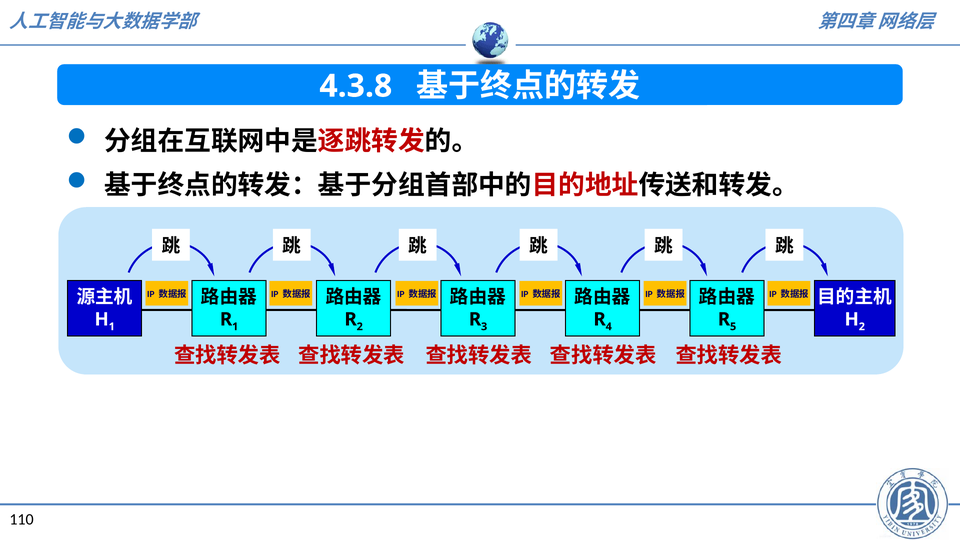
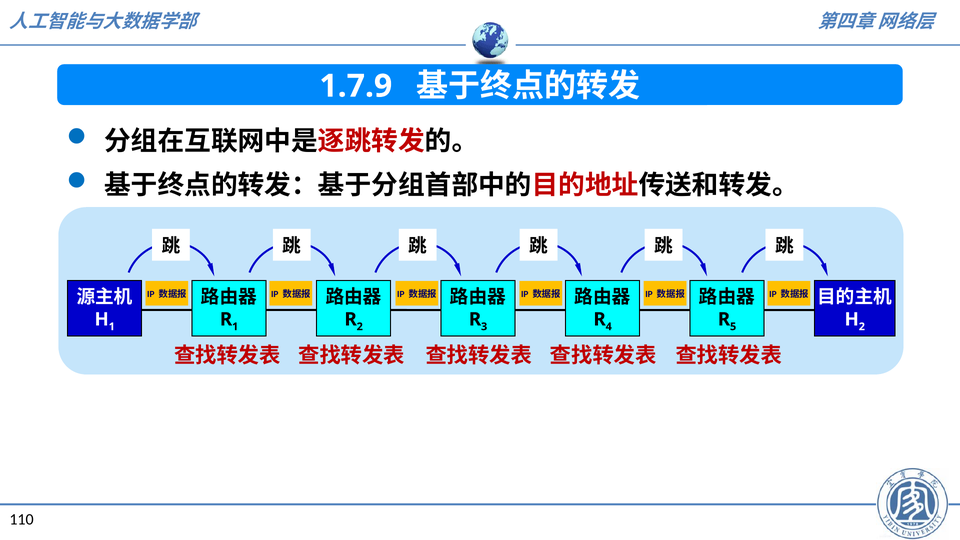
4.3.8: 4.3.8 -> 1.7.9 (356, 86)
